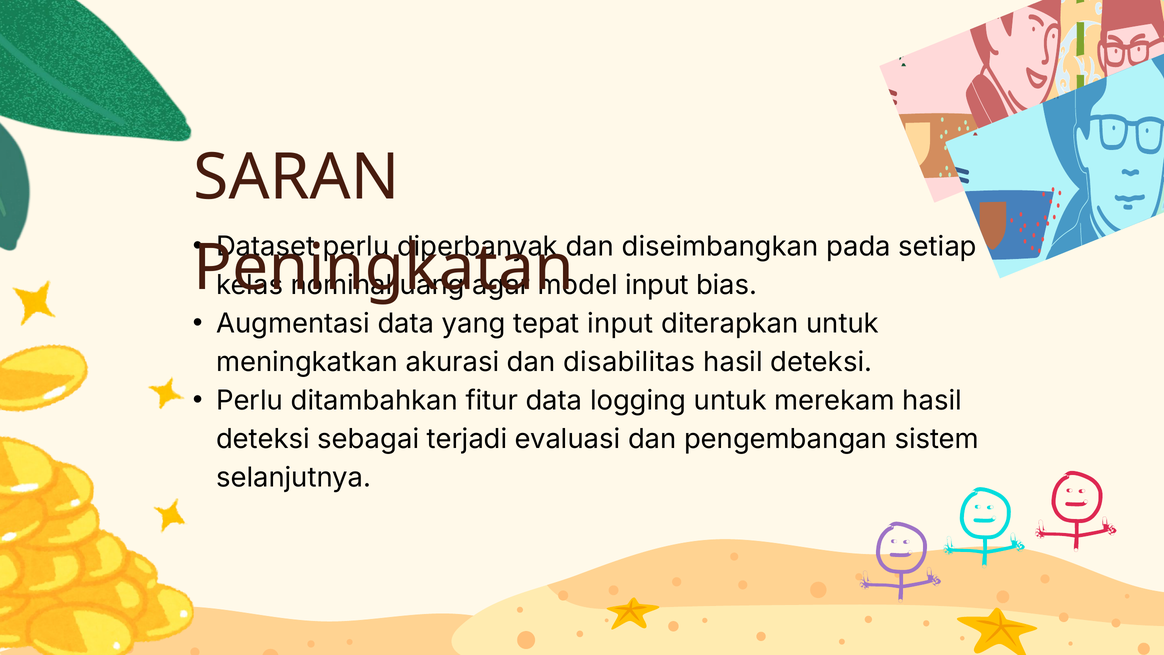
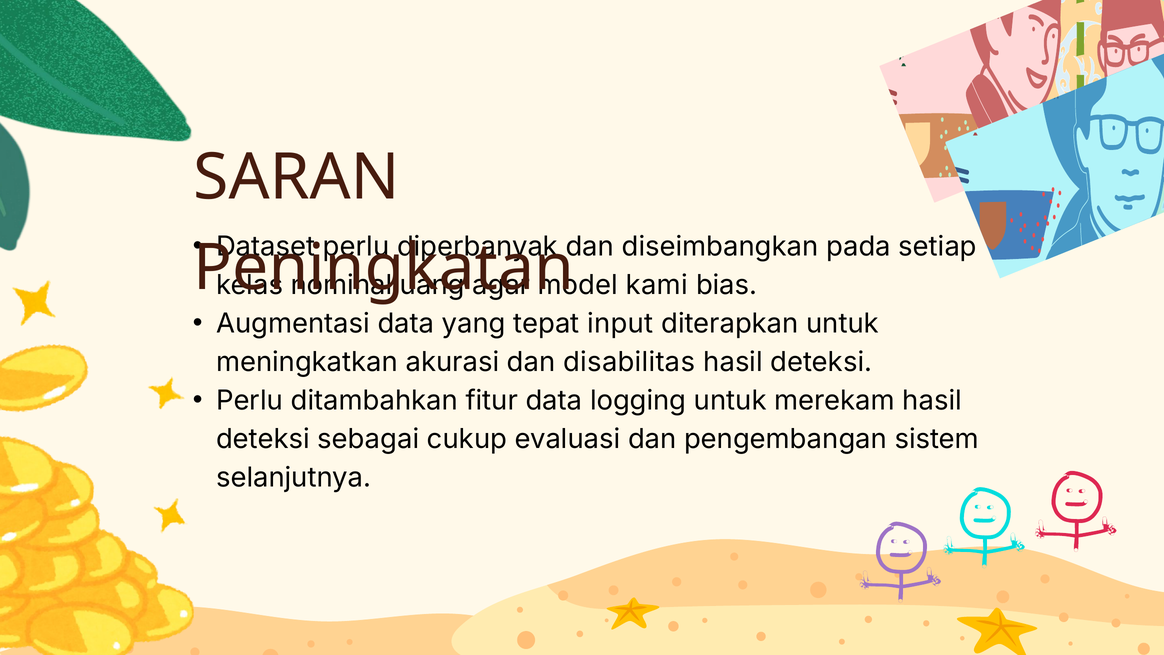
input: input -> kami (657, 285)
terjadi: terjadi -> cukup (467, 439)
